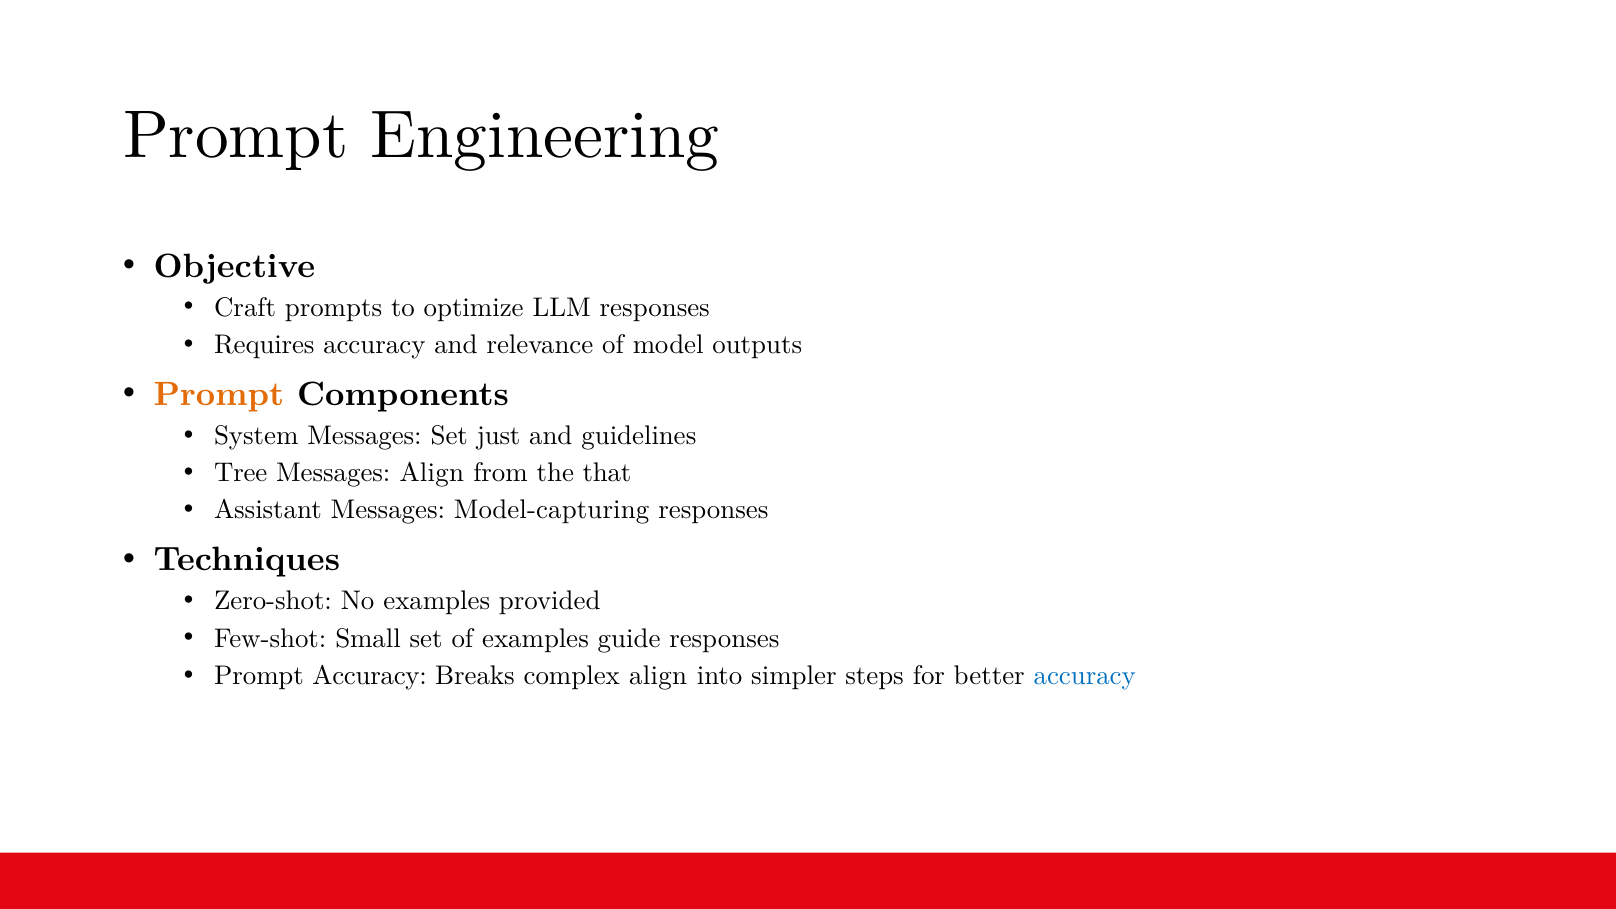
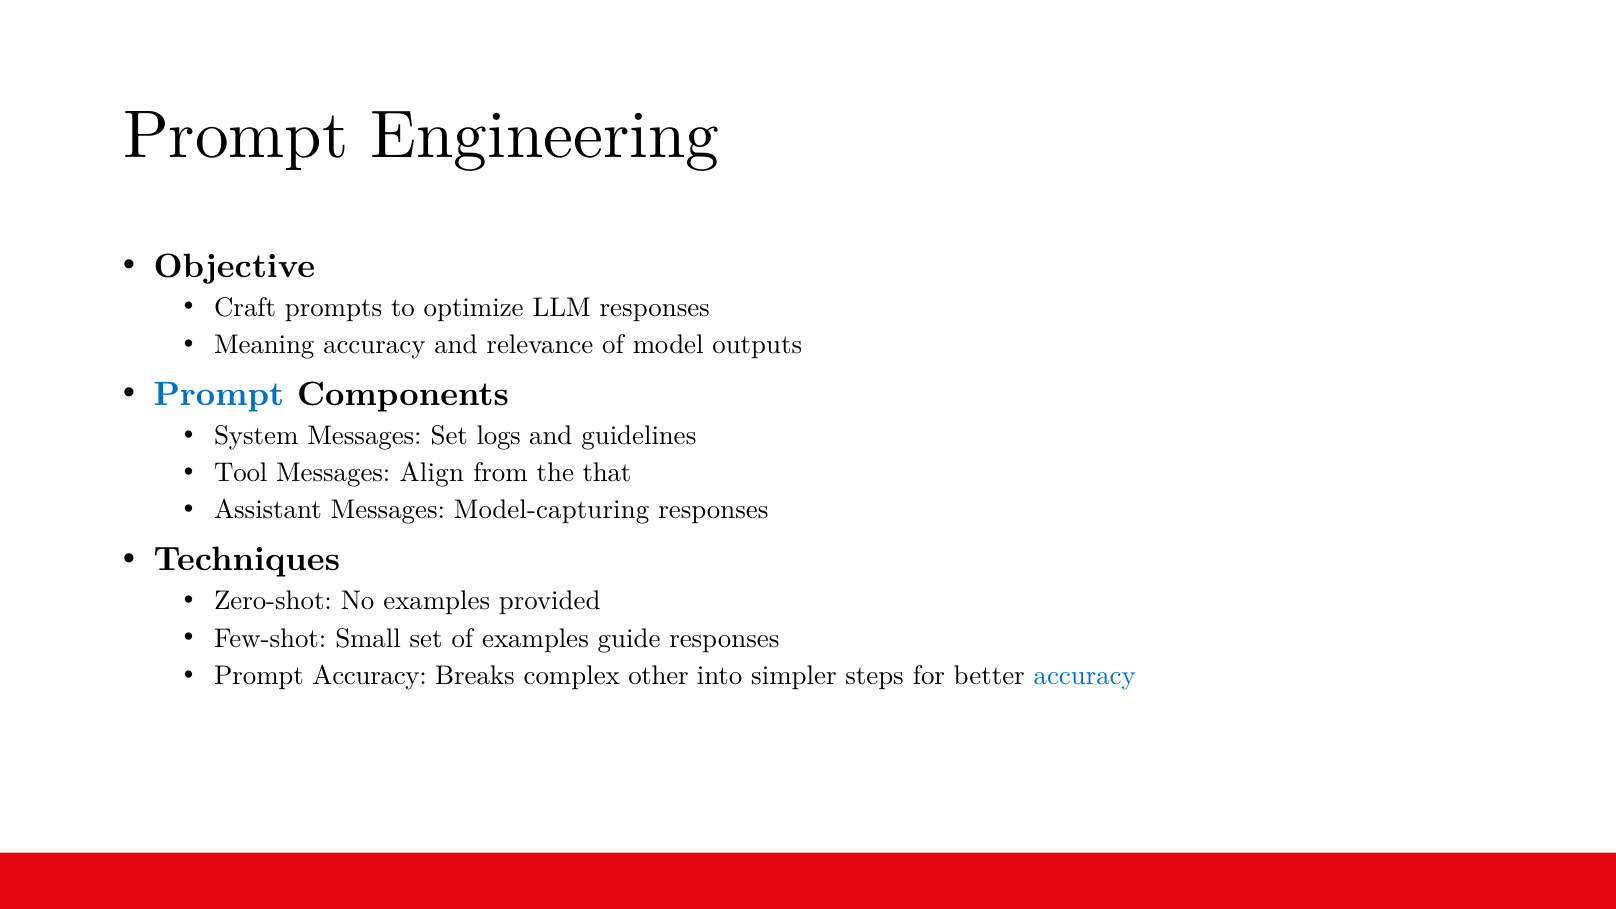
Requires: Requires -> Meaning (264, 345)
Prompt colour: orange -> blue (219, 394)
just: just -> logs (499, 435)
Tree: Tree -> Tool (241, 473)
complex align: align -> other (658, 676)
